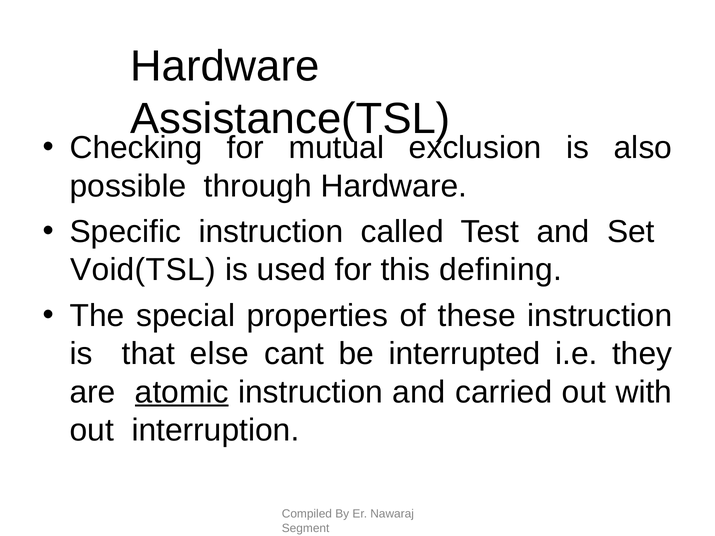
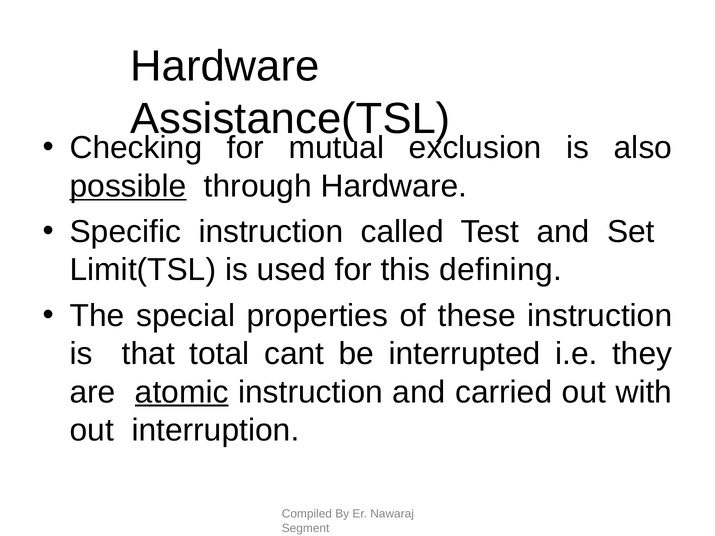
possible underline: none -> present (128, 186)
Void(TSL: Void(TSL -> Limit(TSL (143, 270)
else: else -> total (219, 354)
